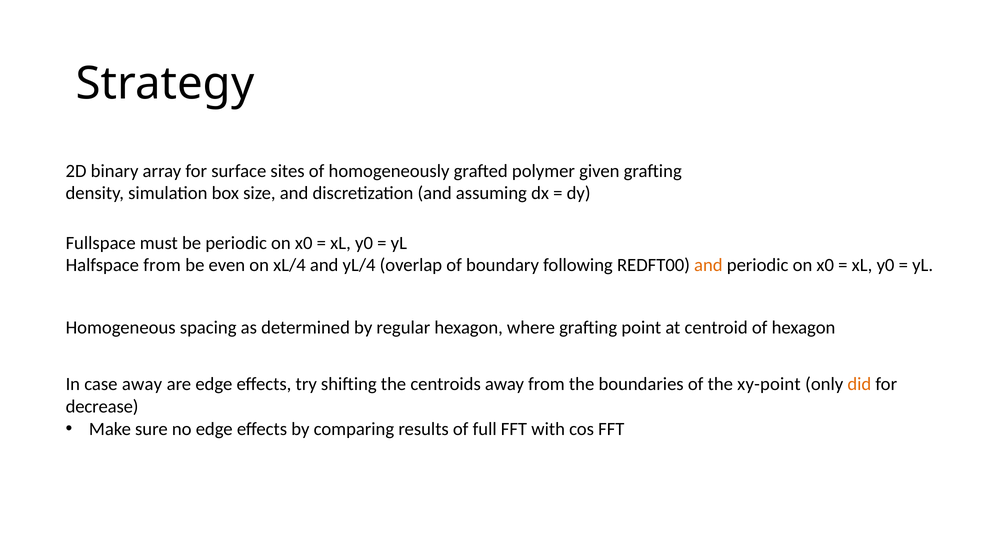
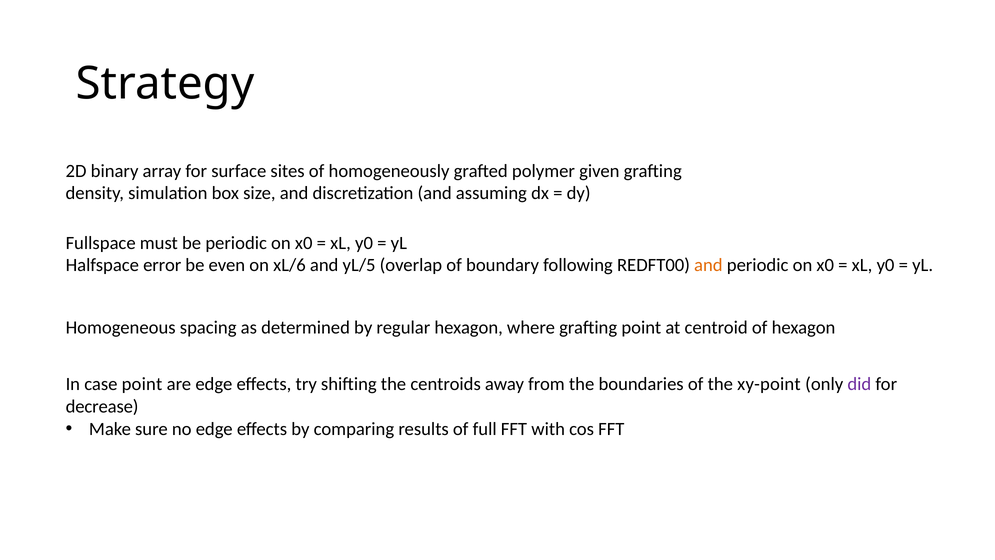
Halfspace from: from -> error (162, 265)
xL/4: xL/4 -> xL/6 (289, 265)
yL/4: yL/4 -> yL/5 (359, 265)
case away: away -> point (142, 384)
did colour: orange -> purple (859, 384)
